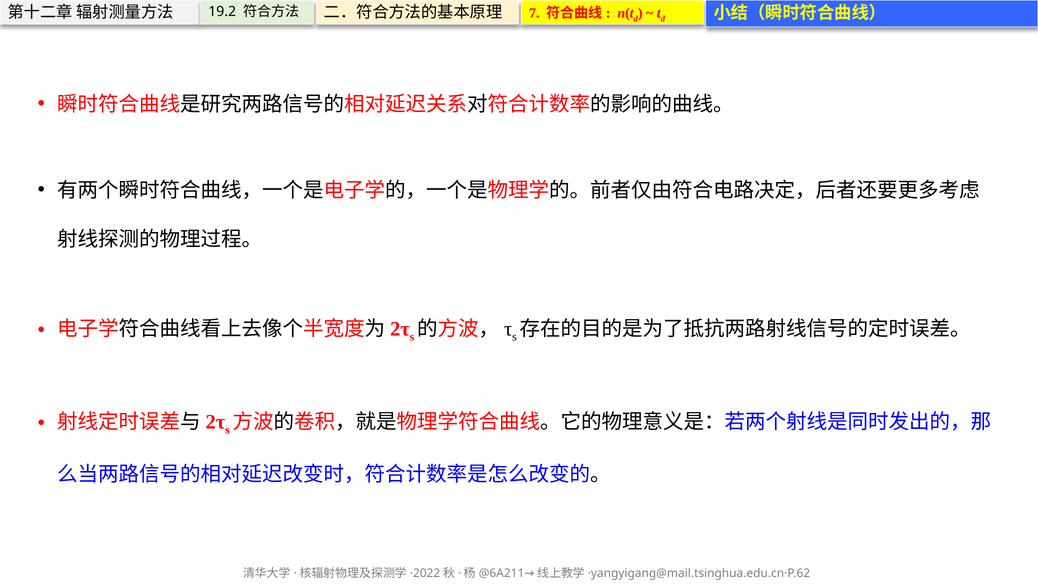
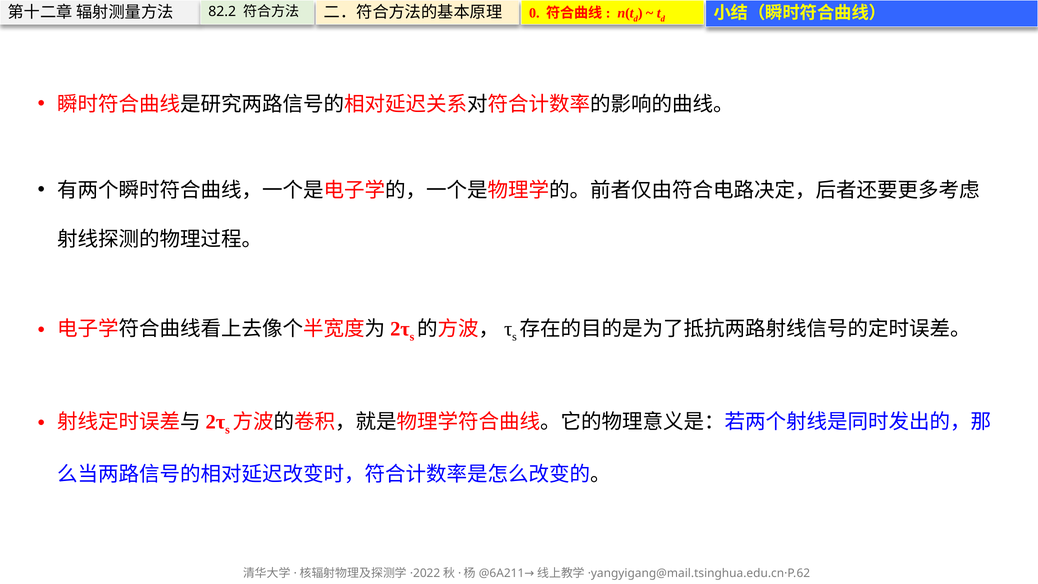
19.2: 19.2 -> 82.2 (222, 11)
7: 7 -> 0 (534, 13)
